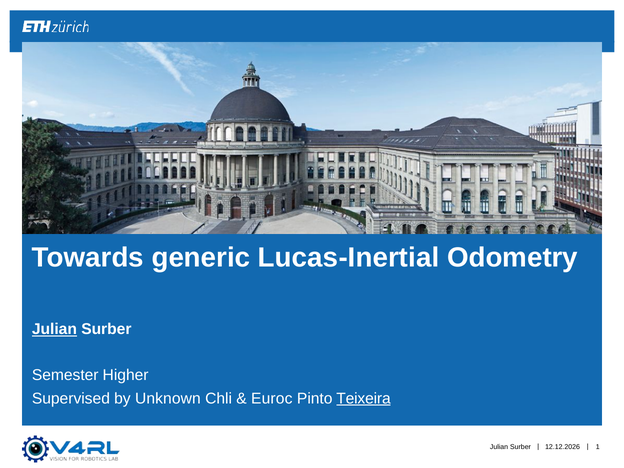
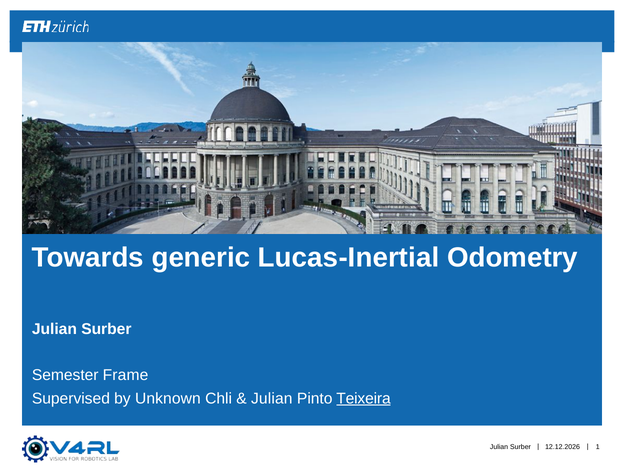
Julian underline: present -> none (54, 329)
Higher: Higher -> Frame (125, 375)
Euroc: Euroc -> Julian (272, 398)
